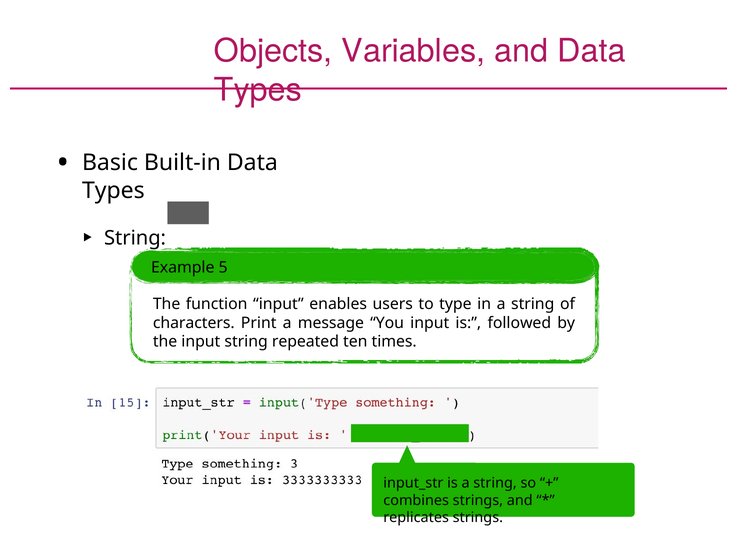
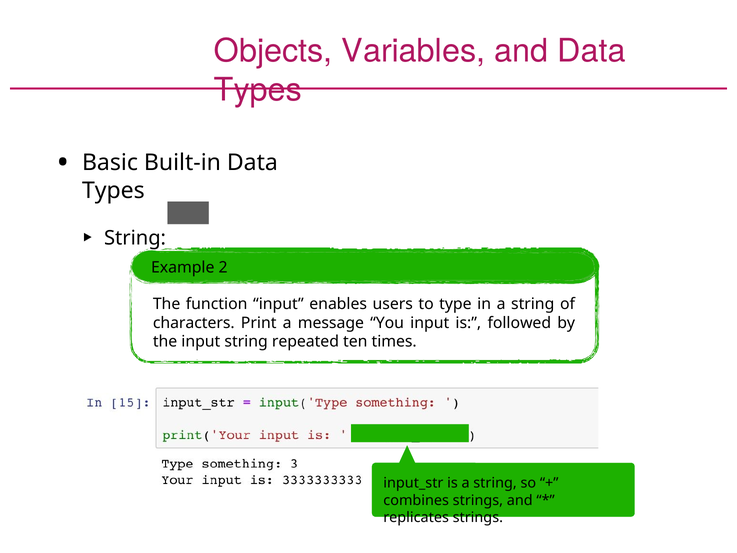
5: 5 -> 2 (223, 268)
